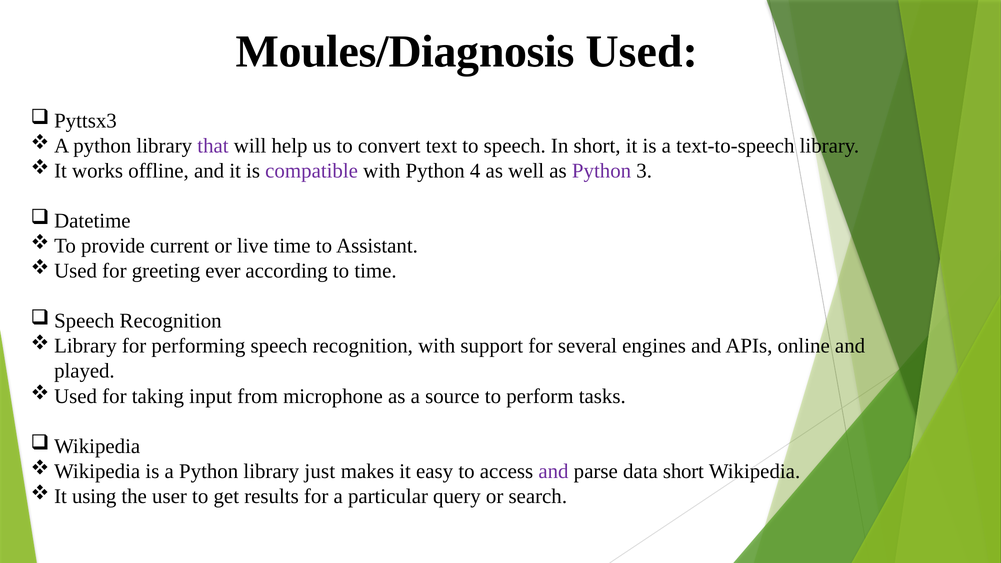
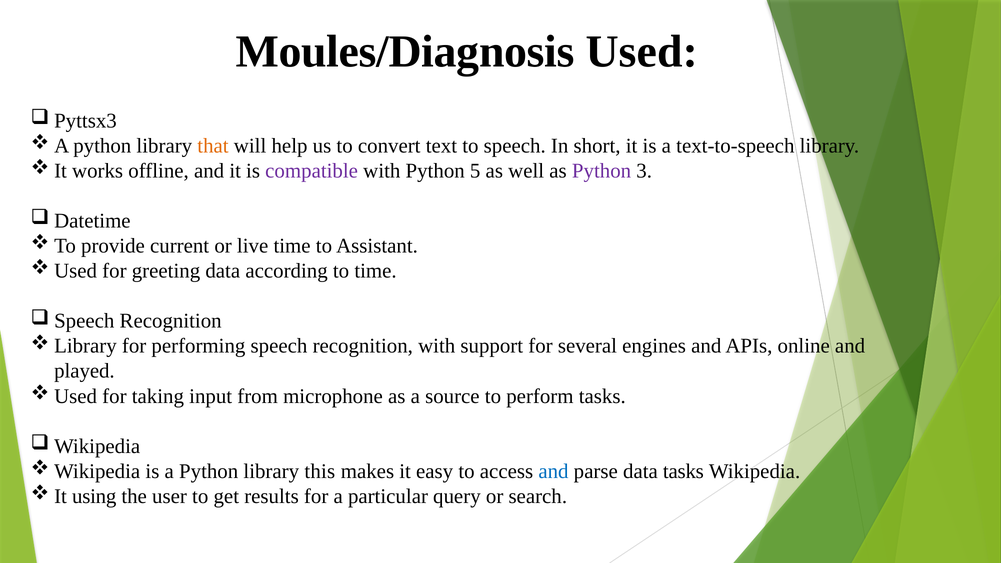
that colour: purple -> orange (213, 146)
4: 4 -> 5 (475, 171)
greeting ever: ever -> data (223, 271)
just: just -> this (320, 471)
and colour: purple -> blue (553, 471)
data short: short -> tasks (683, 471)
